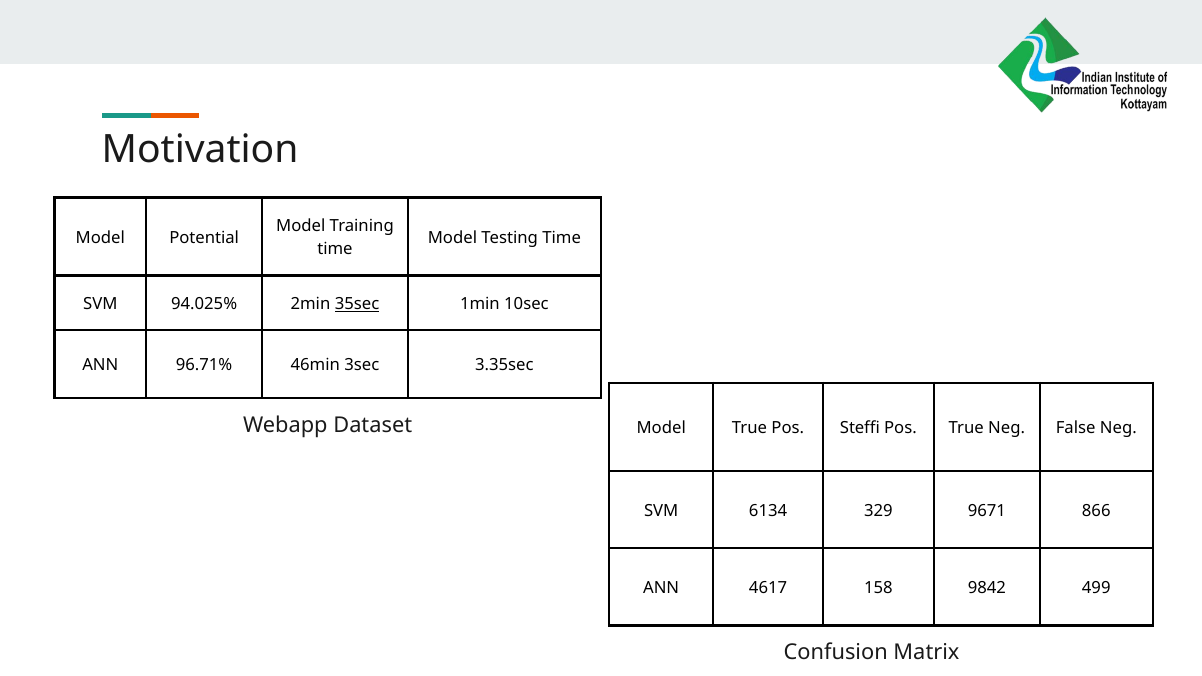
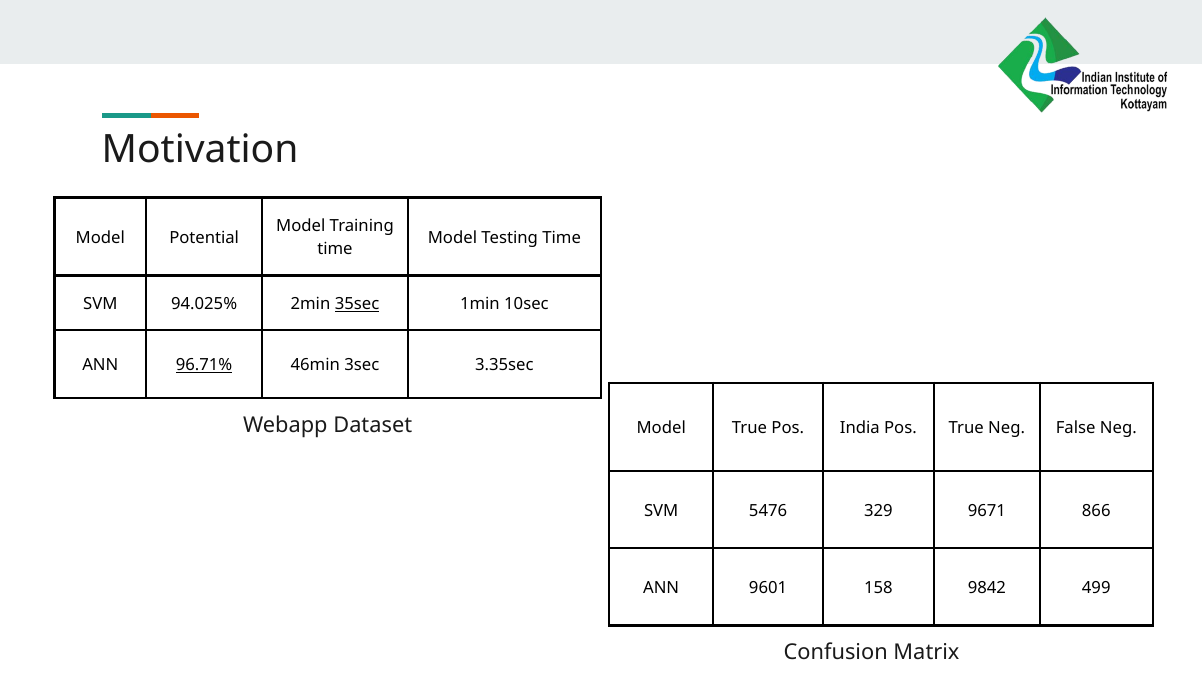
96.71% underline: none -> present (204, 365)
Steffi: Steffi -> India (860, 428)
6134: 6134 -> 5476 (768, 511)
4617: 4617 -> 9601 (768, 588)
